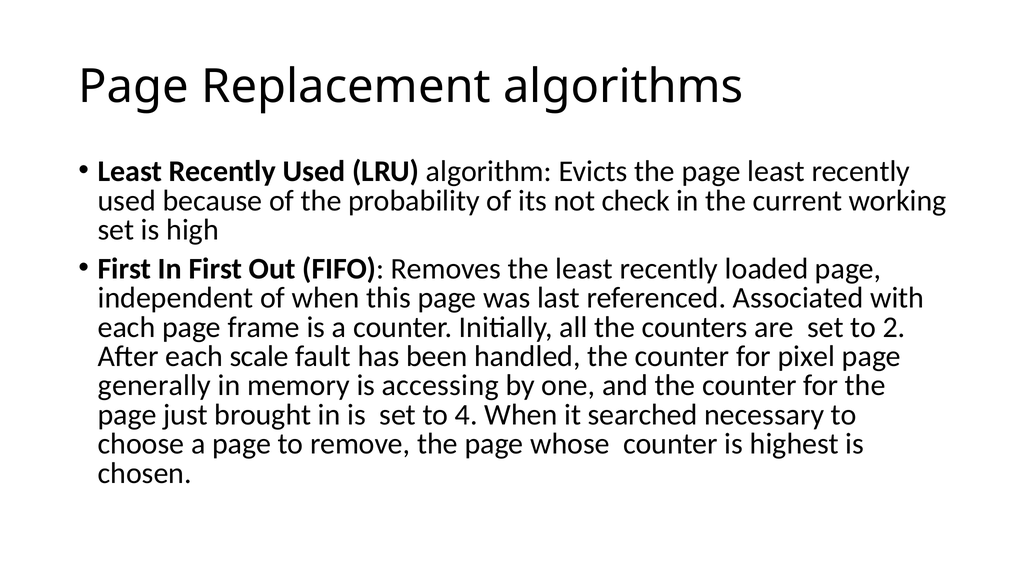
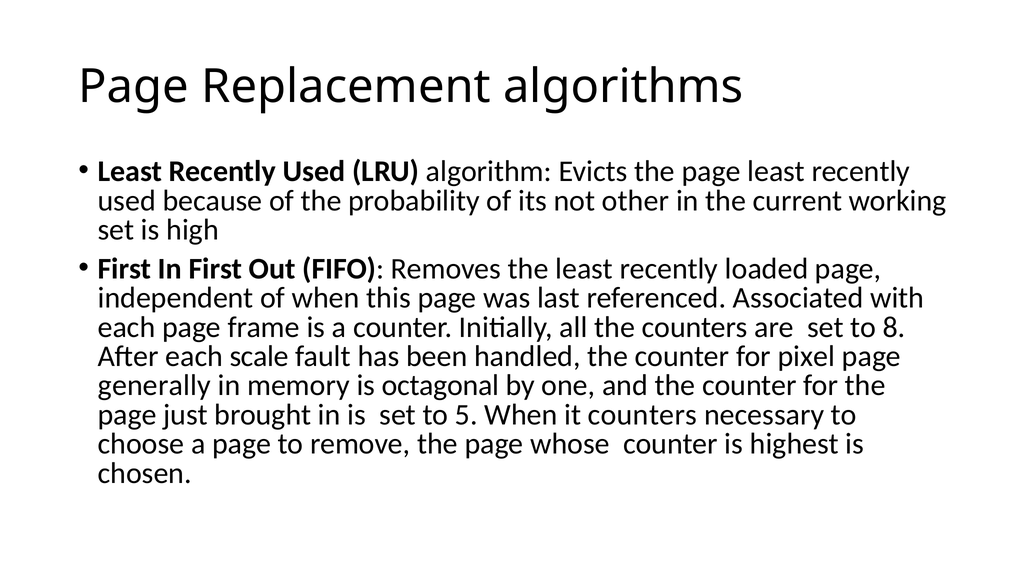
check: check -> other (636, 201)
2: 2 -> 8 (894, 327)
accessing: accessing -> octagonal (440, 385)
4: 4 -> 5 (466, 415)
it searched: searched -> counters (642, 415)
